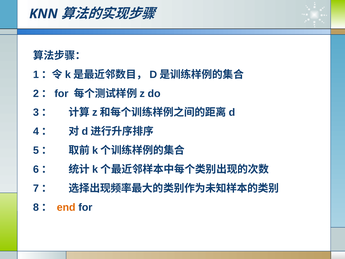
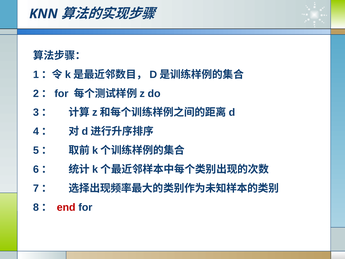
end colour: orange -> red (66, 207)
